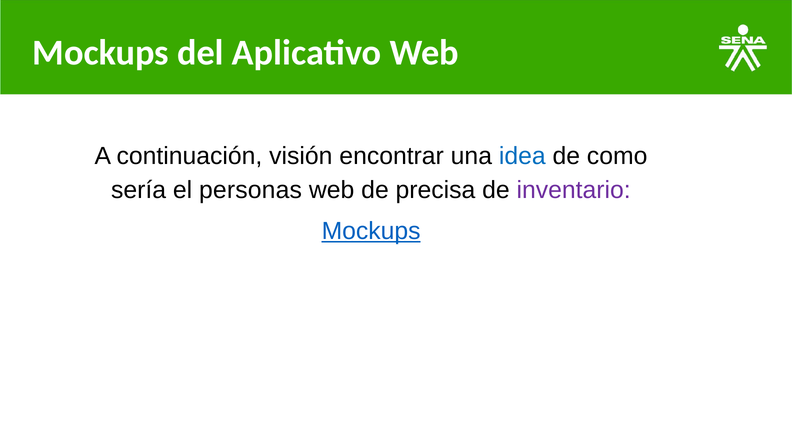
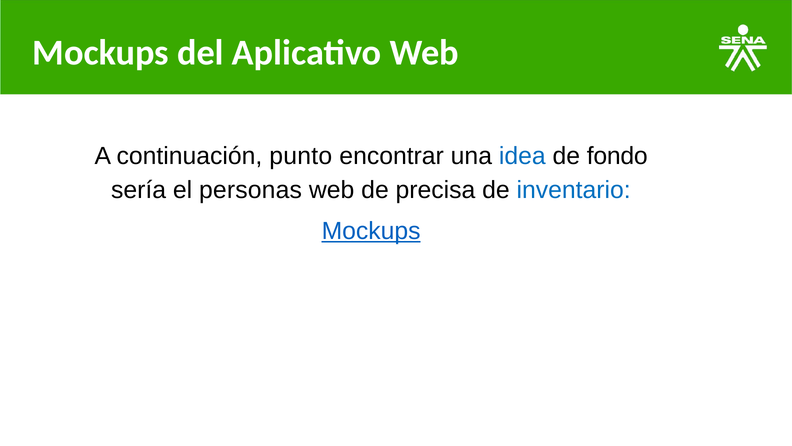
visión: visión -> punto (301, 156)
como: como -> fondo (617, 156)
inventario colour: purple -> blue (574, 190)
